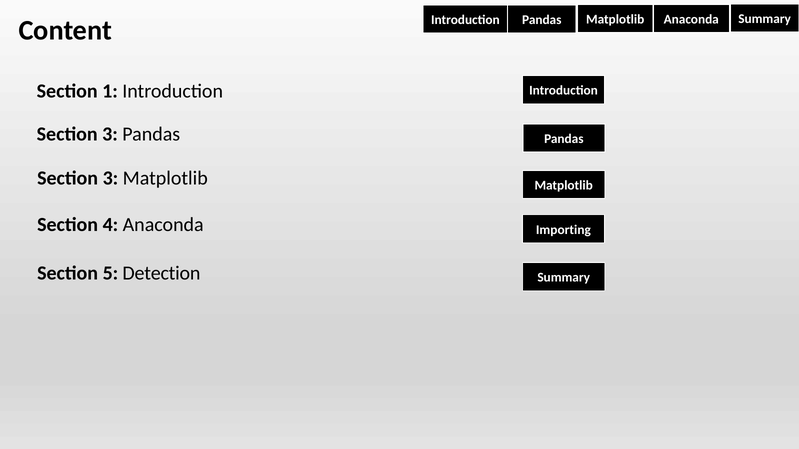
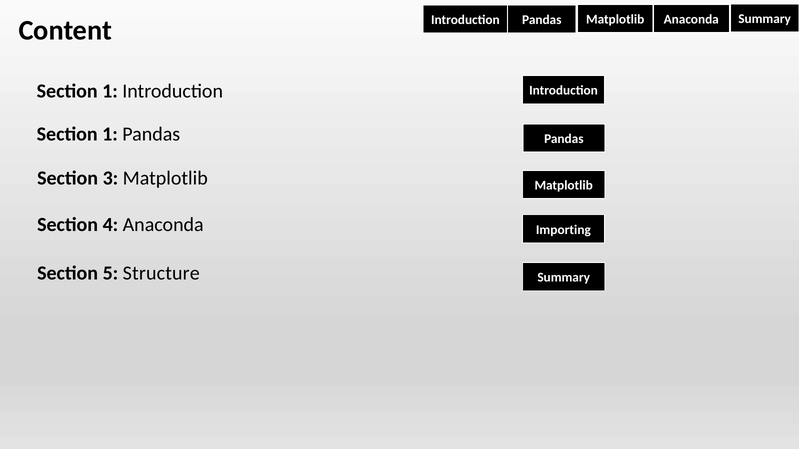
3: 3 -> 1 (110, 134)
Detection: Detection -> Structure (161, 273)
